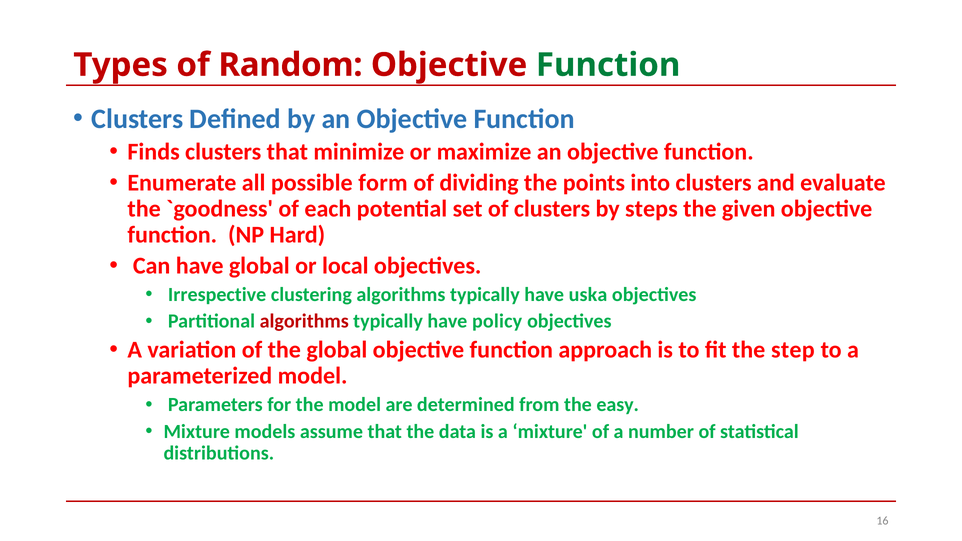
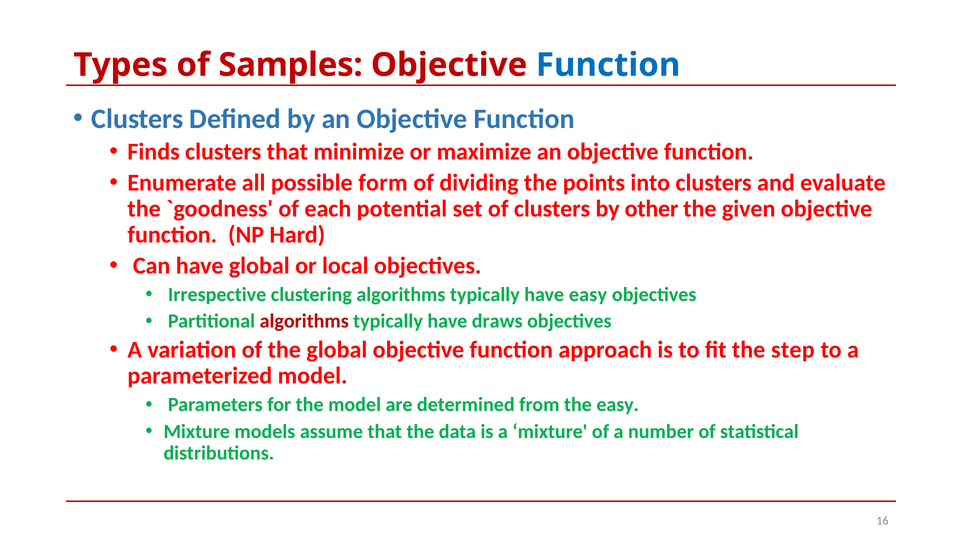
Random: Random -> Samples (291, 65)
Function colour: green -> blue (608, 65)
steps: steps -> other (652, 209)
have uska: uska -> easy (588, 295)
policy: policy -> draws (497, 321)
